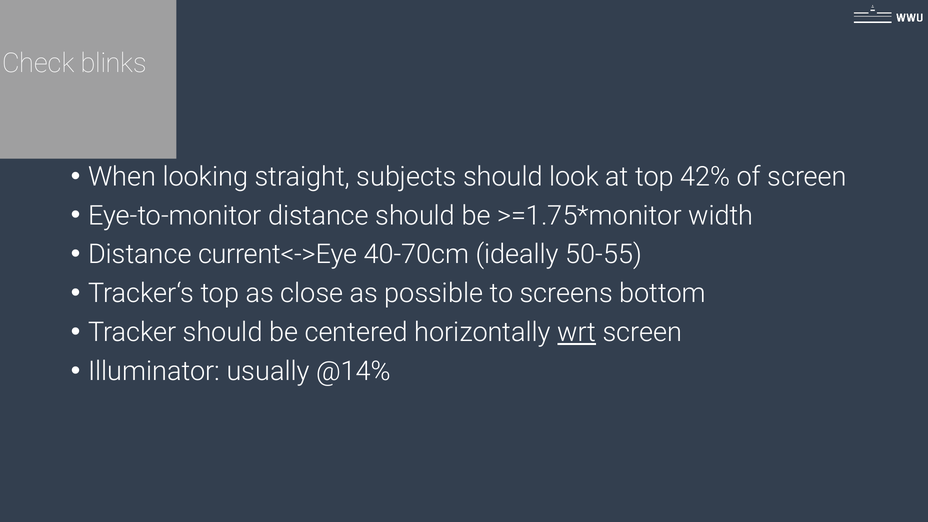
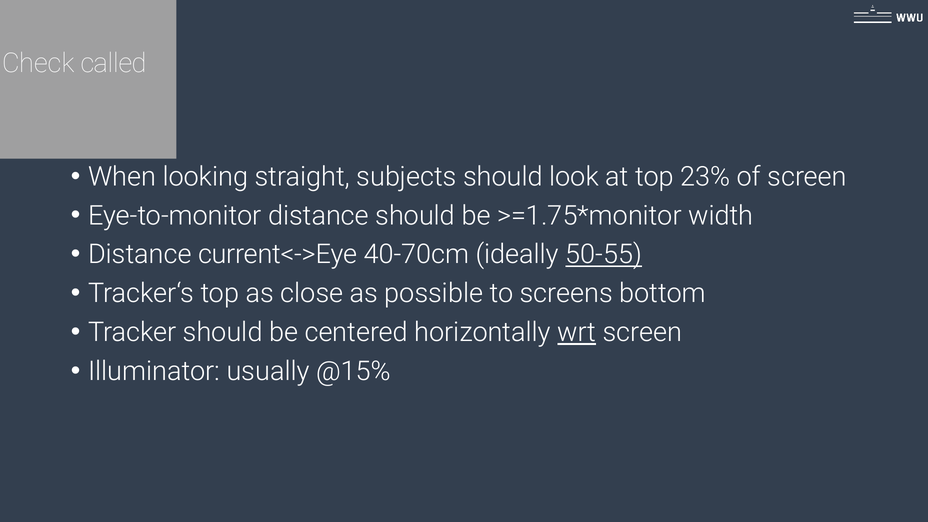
blinks: blinks -> called (114, 63)
42%: 42% -> 23% (705, 177)
50-55 underline: none -> present (604, 255)
@14%: @14% -> @15% (353, 371)
